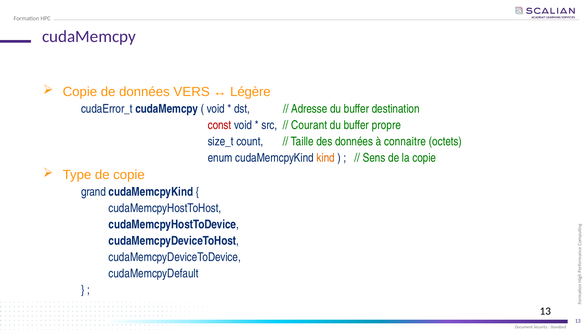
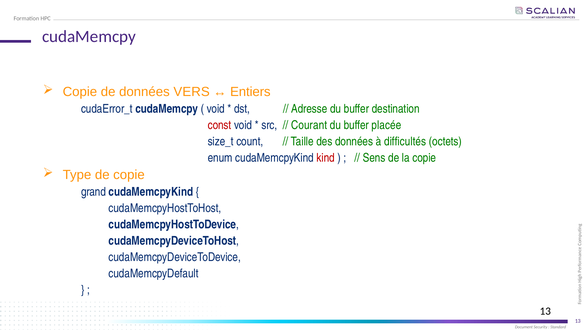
Légère: Légère -> Entiers (250, 92)
propre: propre -> placée (386, 125)
connaitre: connaitre -> difficultés (405, 141)
kind colour: orange -> red (326, 158)
